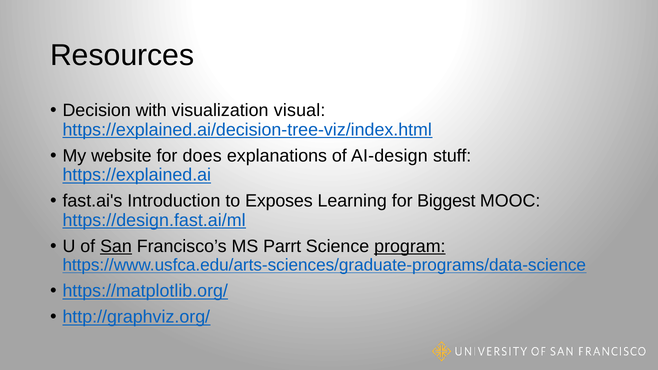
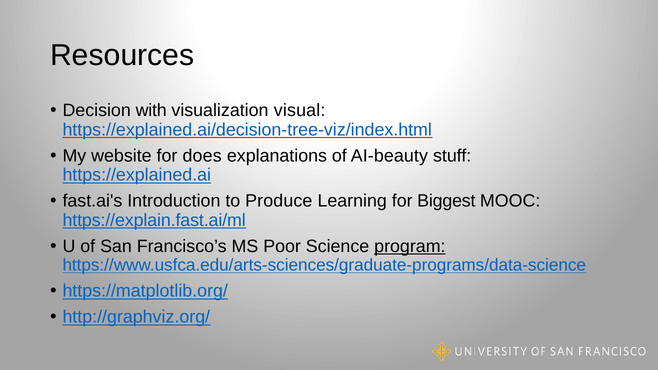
AI-design: AI-design -> AI-beauty (389, 156)
Exposes: Exposes -> Produce (279, 201)
https://design.fast.ai/ml: https://design.fast.ai/ml -> https://explain.fast.ai/ml (154, 220)
San underline: present -> none (116, 246)
Parrt: Parrt -> Poor (282, 246)
